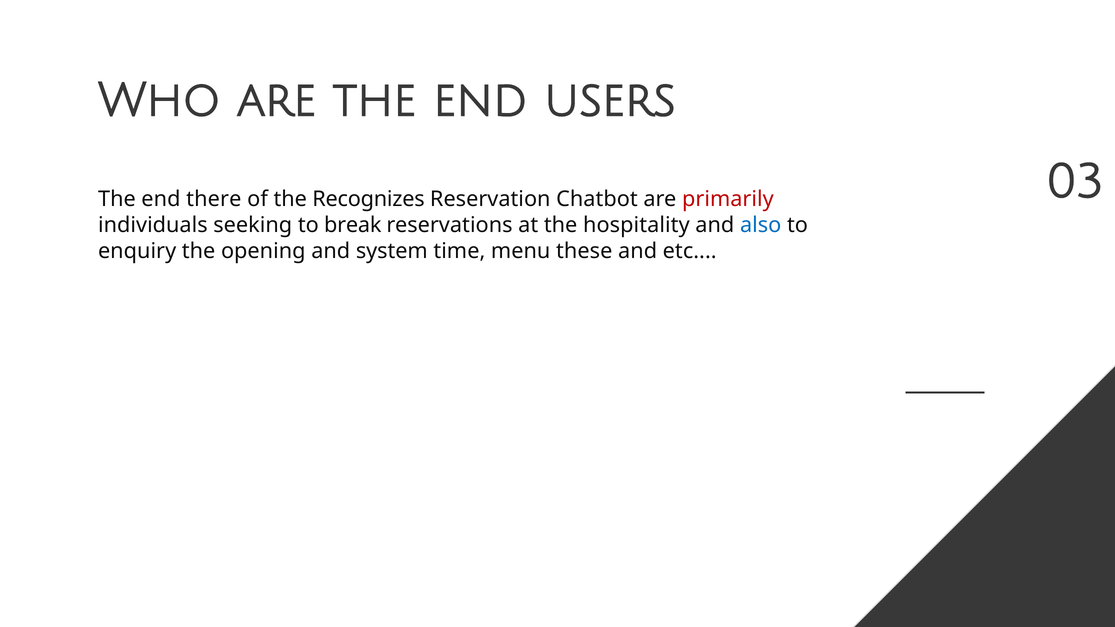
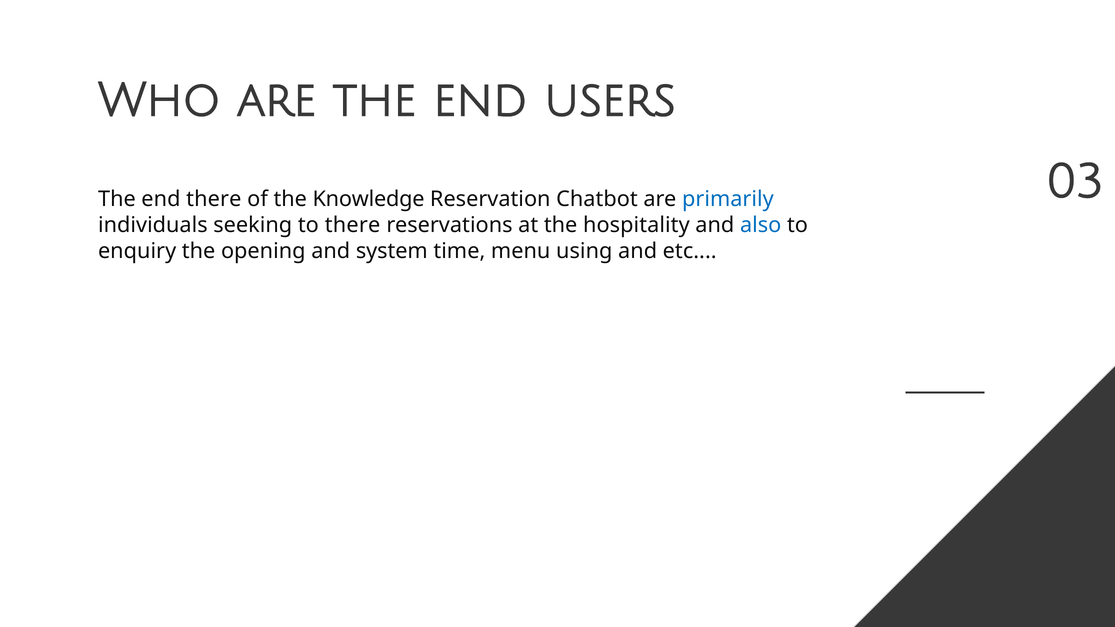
Recognizes: Recognizes -> Knowledge (369, 199)
primarily colour: red -> blue (728, 199)
to break: break -> there (353, 225)
these: these -> using (584, 251)
